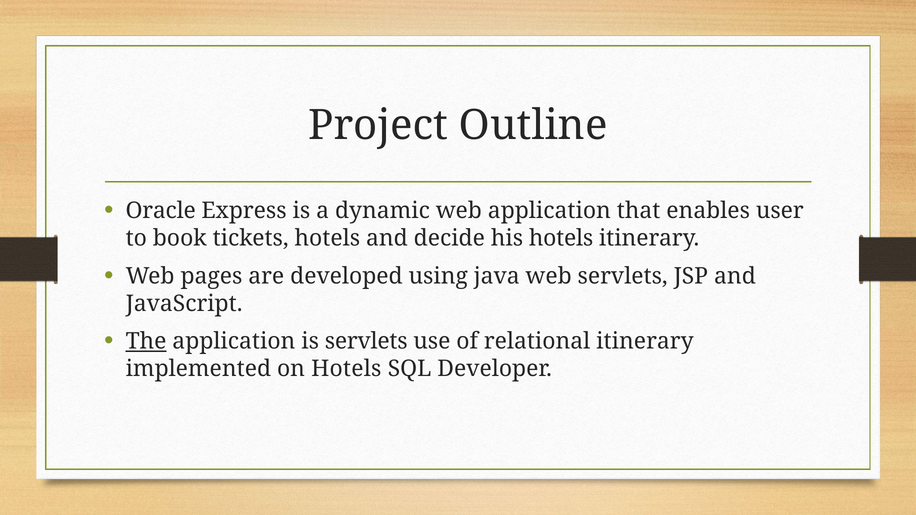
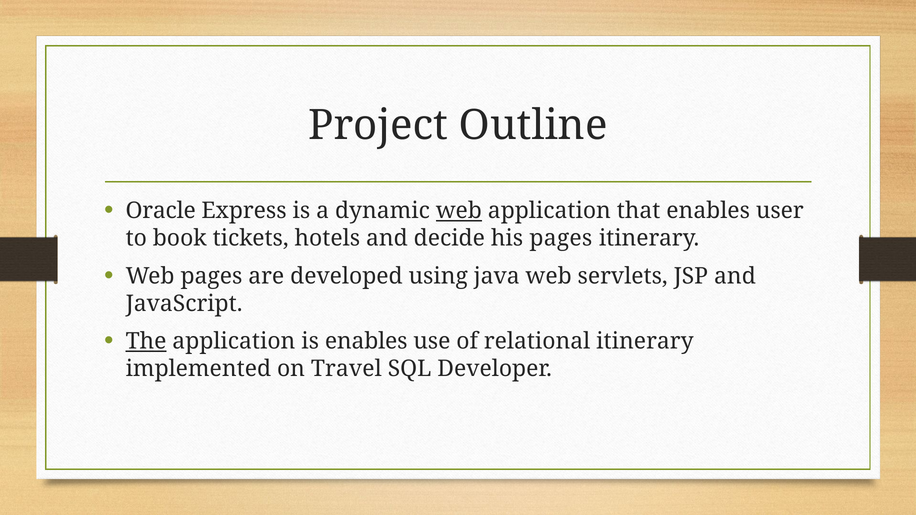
web underline: none -> present (459, 211)
his hotels: hotels -> pages (561, 238)
is servlets: servlets -> enables (366, 341)
on Hotels: Hotels -> Travel (346, 369)
